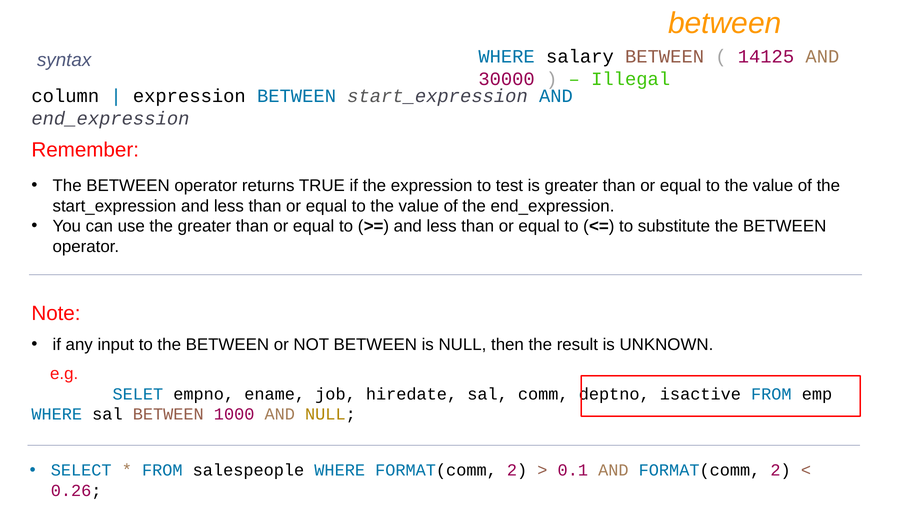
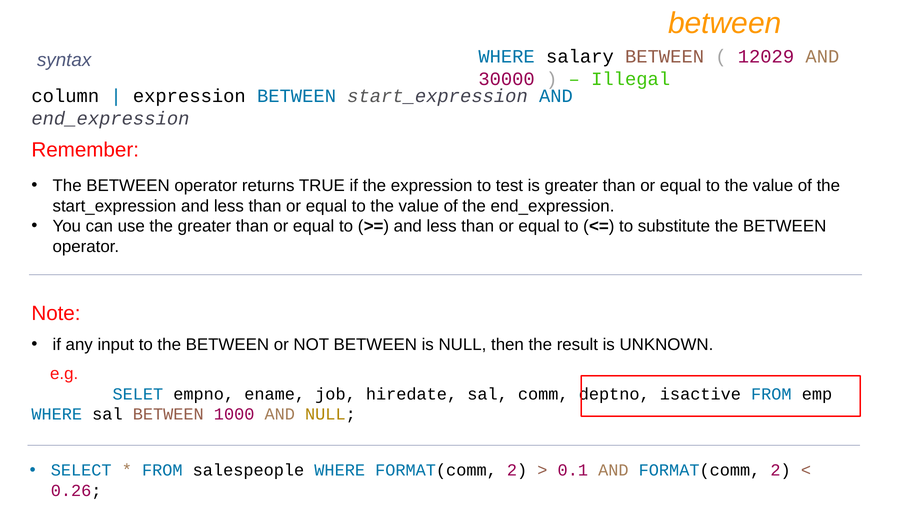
14125: 14125 -> 12029 (766, 56)
